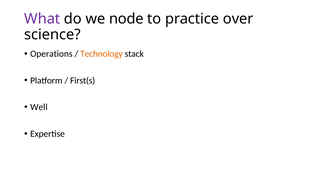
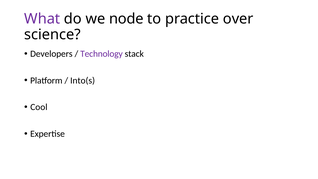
Operations: Operations -> Developers (51, 54)
Technology colour: orange -> purple (102, 54)
First(s: First(s -> Into(s (83, 80)
Well: Well -> Cool (39, 107)
